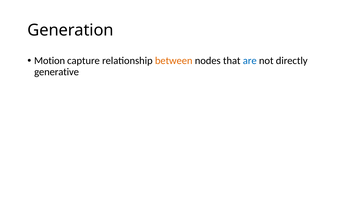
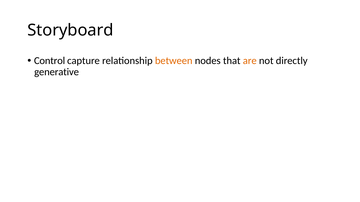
Generation: Generation -> Storyboard (70, 30)
Motion: Motion -> Control (50, 61)
are colour: blue -> orange (250, 61)
